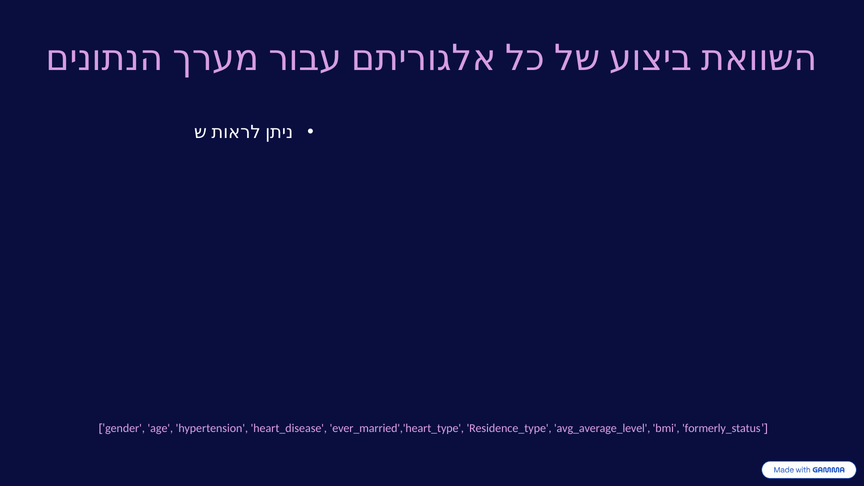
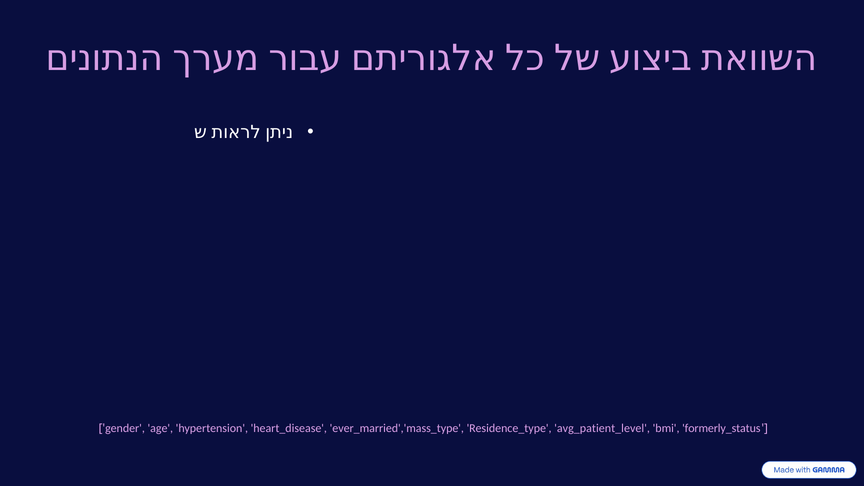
ever_married','heart_type: ever_married','heart_type -> ever_married','mass_type (397, 428)
avg_average_level: avg_average_level -> avg_patient_level (602, 428)
